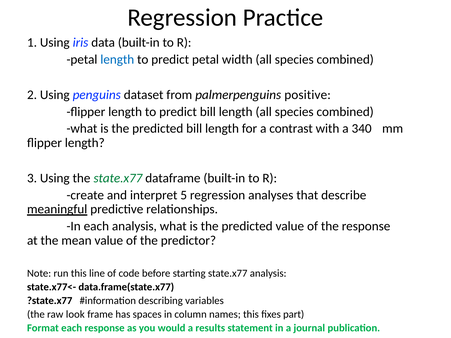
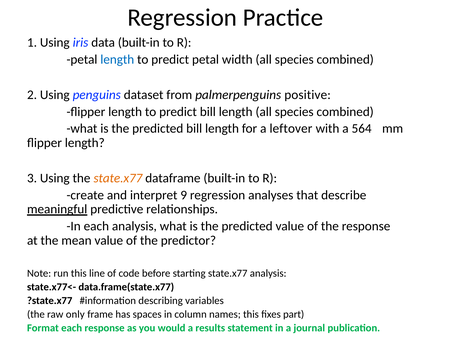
contrast: contrast -> leftover (291, 129)
340: 340 -> 564 (362, 129)
state.x77 colour: green -> orange (118, 178)
5: 5 -> 9 (184, 195)
look: look -> only (75, 315)
